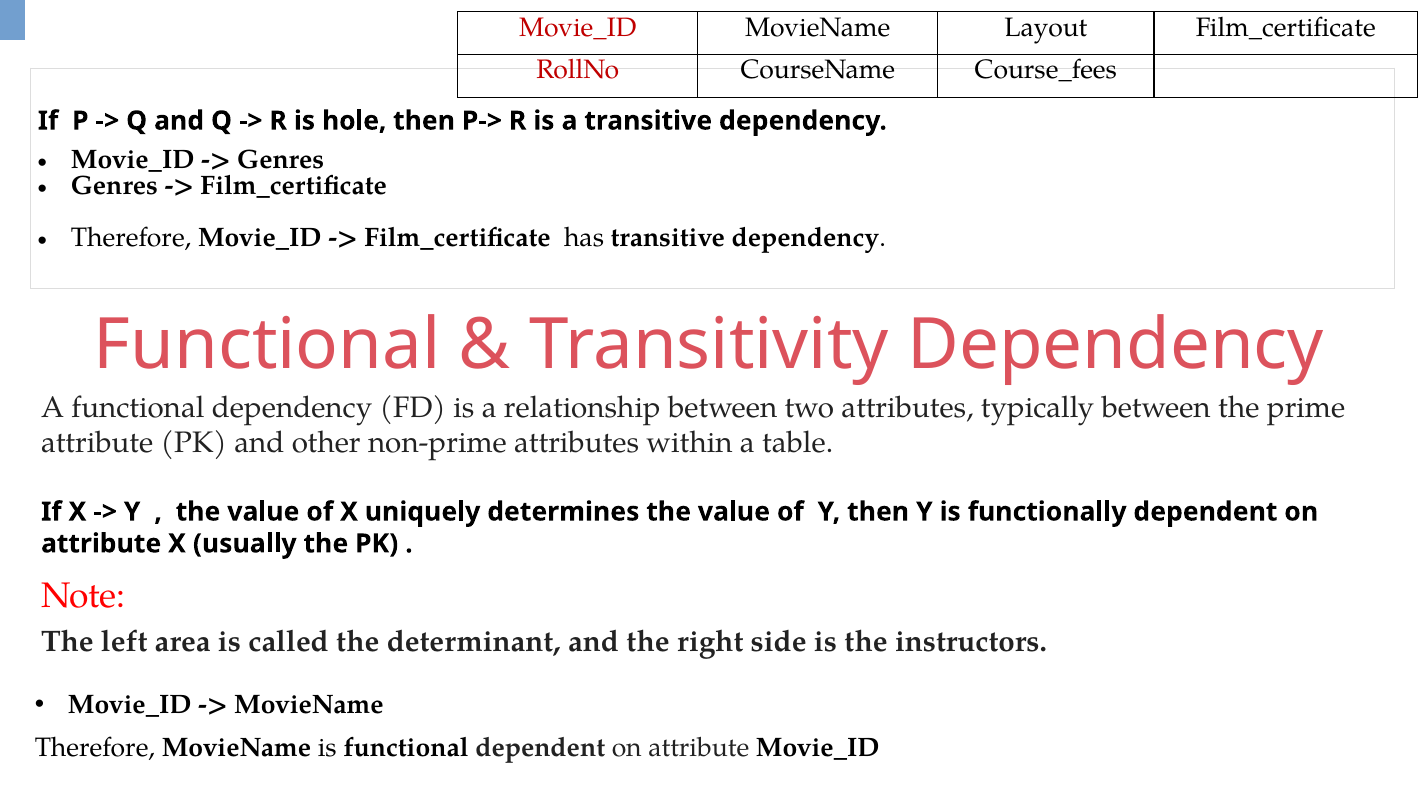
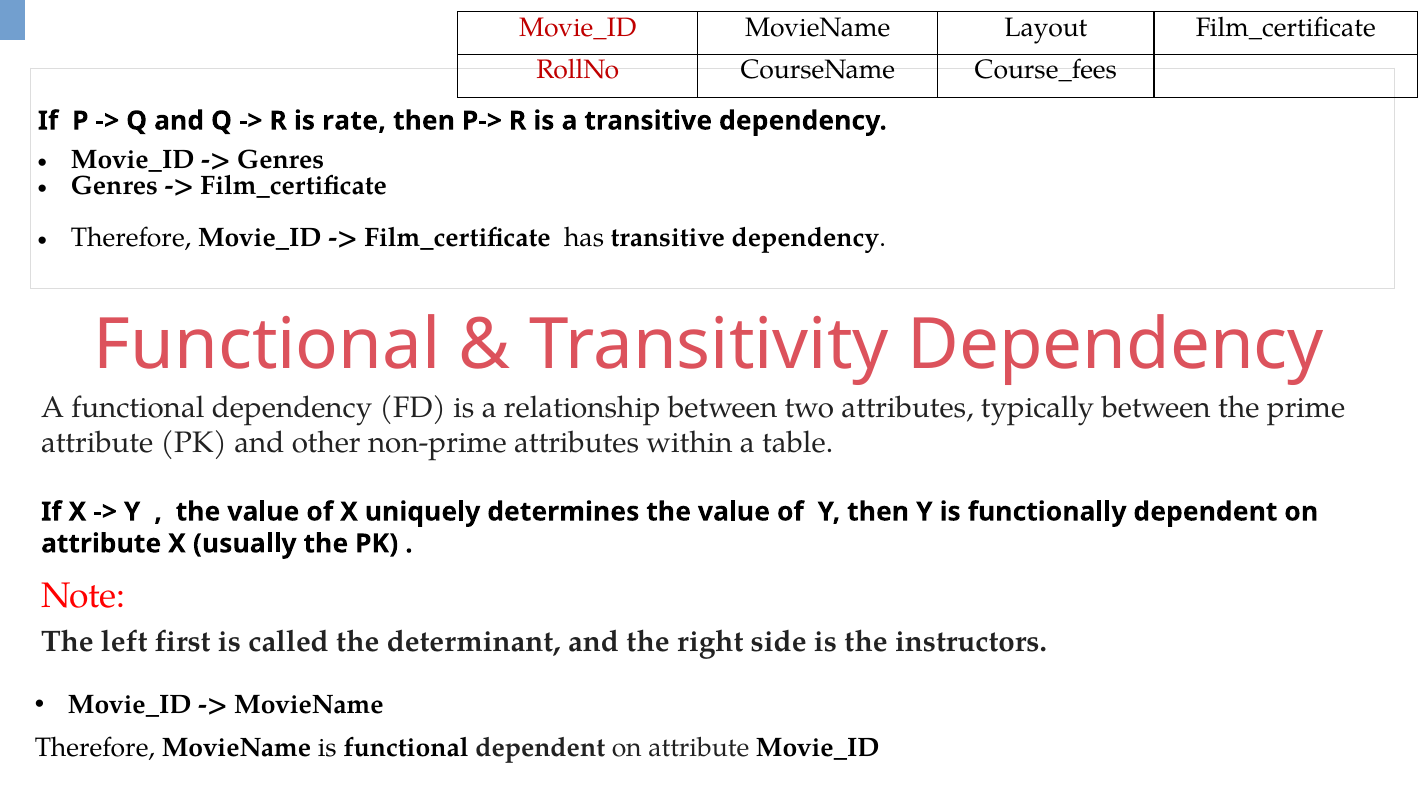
hole: hole -> rate (354, 121)
area: area -> first (183, 641)
